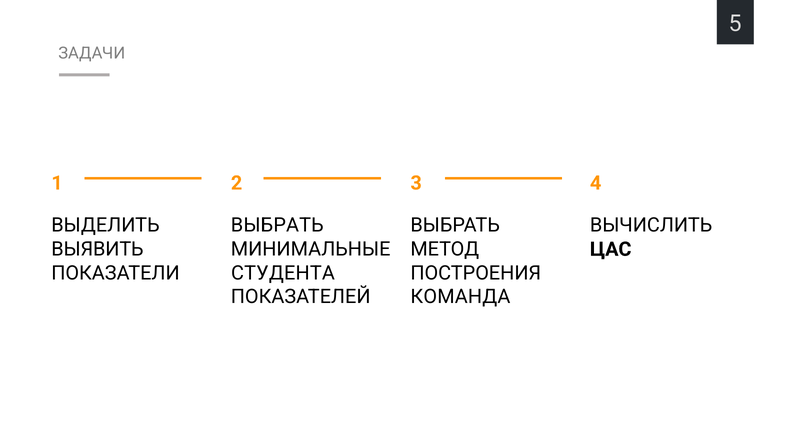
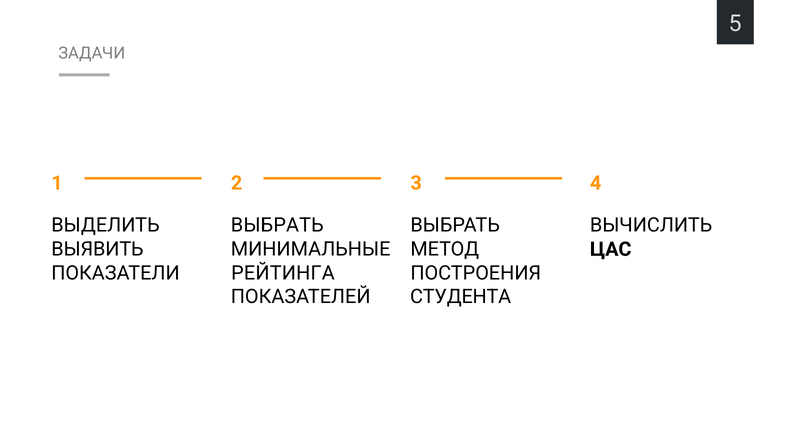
СТУДЕНТА: СТУДЕНТА -> РЕЙТИНГА (283, 273)
КОМАНДА: КОМАНДА -> СТУДЕНТА (461, 297)
